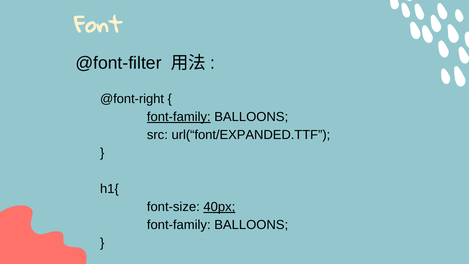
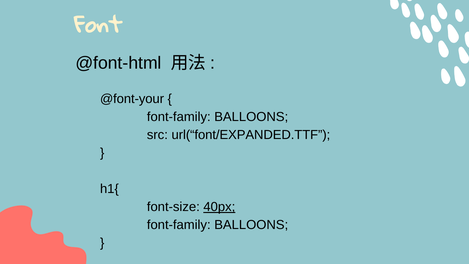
@font-filter: @font-filter -> @font-html (118, 63)
@font-right: @font-right -> @font-your (132, 99)
font-family underline: present -> none (179, 117)
